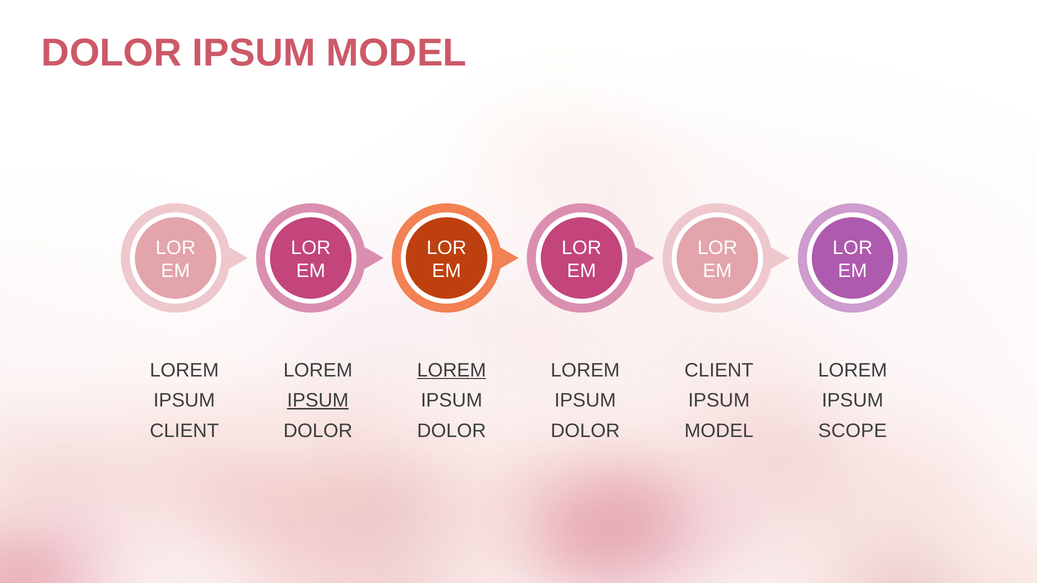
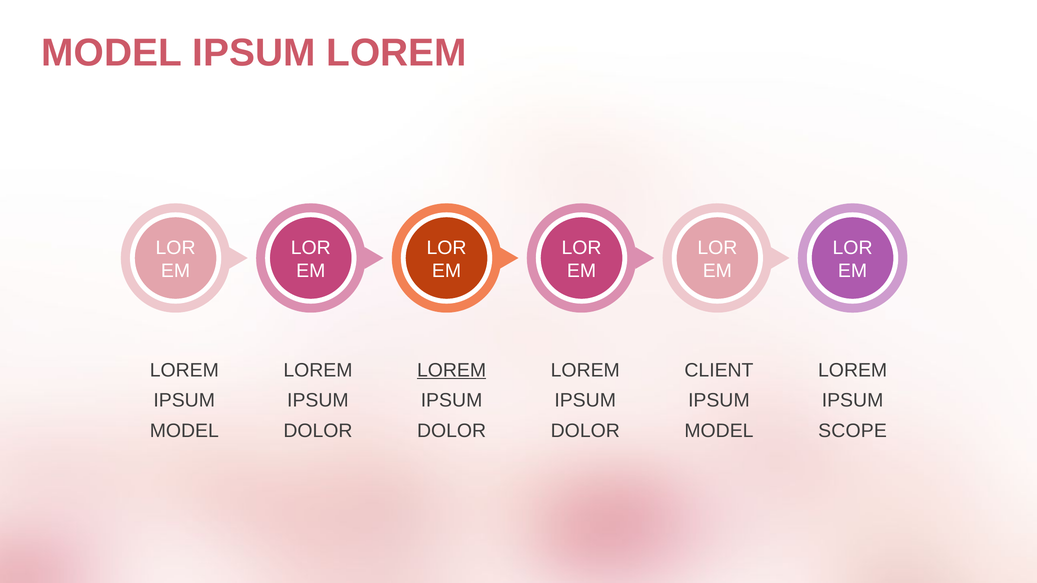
DOLOR: DOLOR -> MODEL (112, 53)
MODEL: MODEL -> LOREM (396, 53)
IPSUM underline: present -> none (318, 401)
CLIENT: CLIENT -> MODEL (184, 431)
